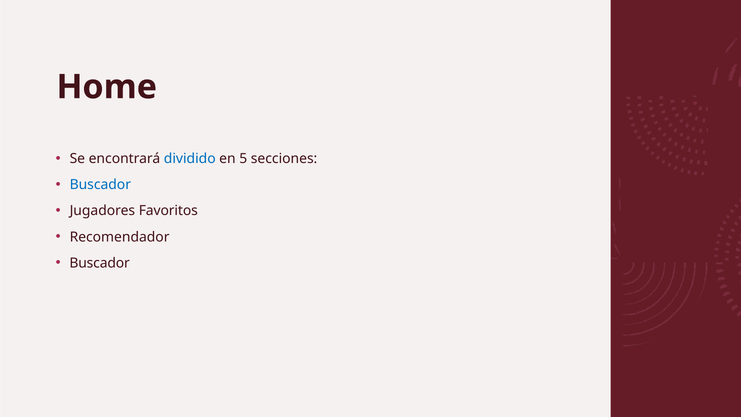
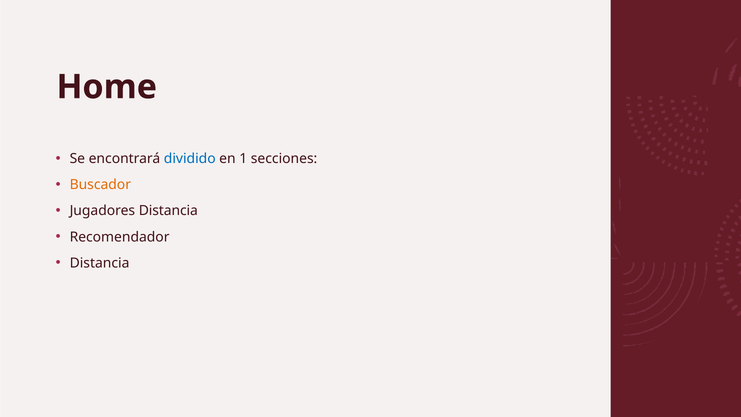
5: 5 -> 1 (243, 159)
Buscador colour: blue -> orange (100, 185)
Jugadores Favoritos: Favoritos -> Distancia (168, 211)
Buscador: Buscador -> Distancia (100, 263)
